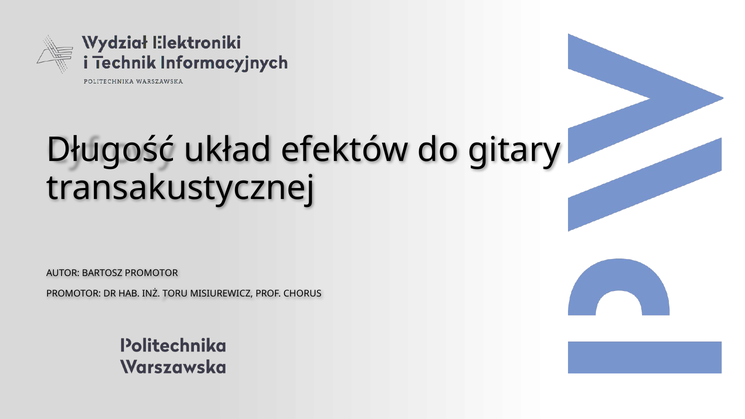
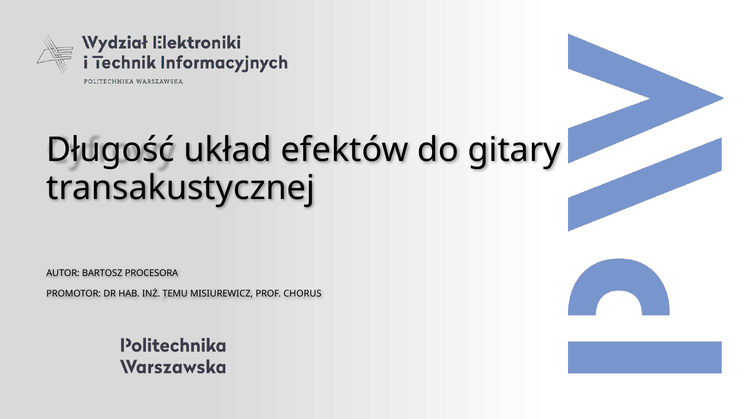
BARTOSZ PROMOTOR: PROMOTOR -> PROCESORA (151, 273)
TORU: TORU -> TEMU (175, 294)
